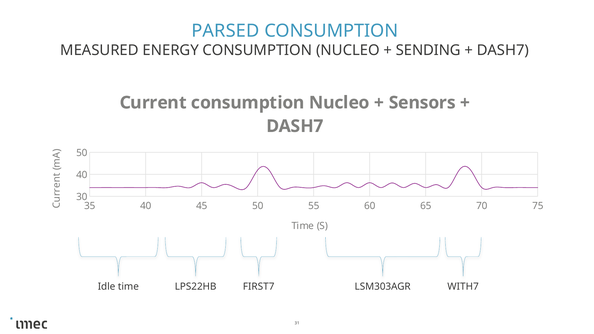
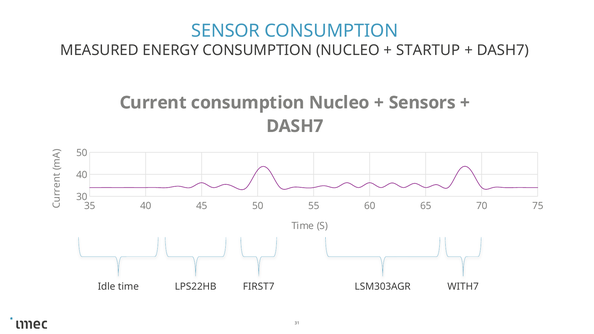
PARSED: PARSED -> SENSOR (226, 31)
SENDING: SENDING -> STARTUP (428, 50)
